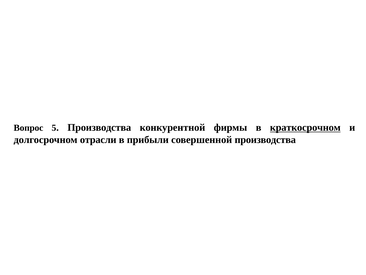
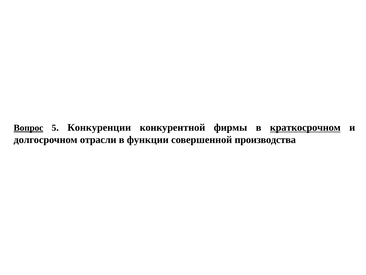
Вопрос underline: none -> present (28, 128)
5 Производства: Производства -> Конкуренции (99, 127)
прибыли: прибыли -> функции (148, 140)
